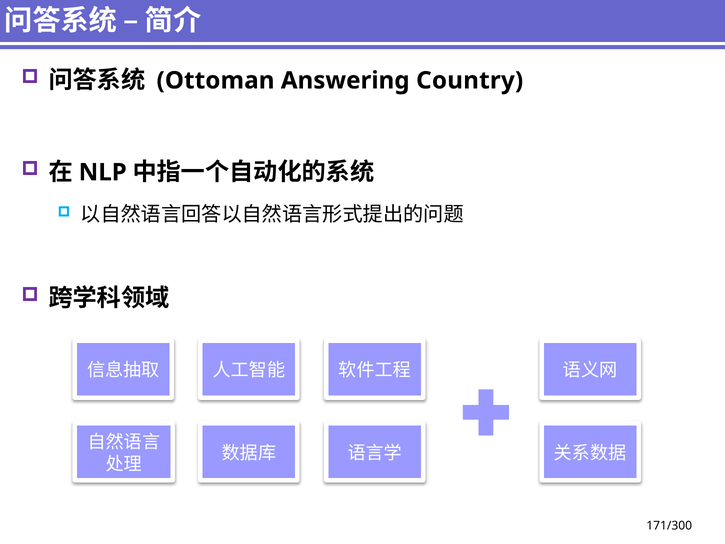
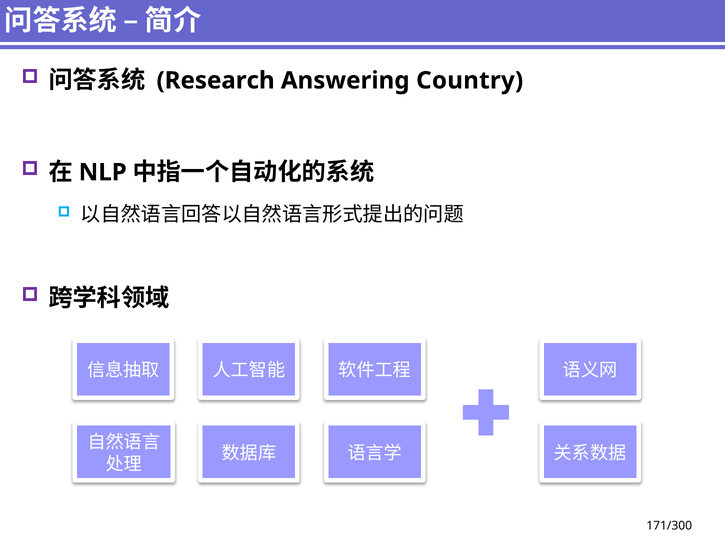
Ottoman: Ottoman -> Research (216, 80)
